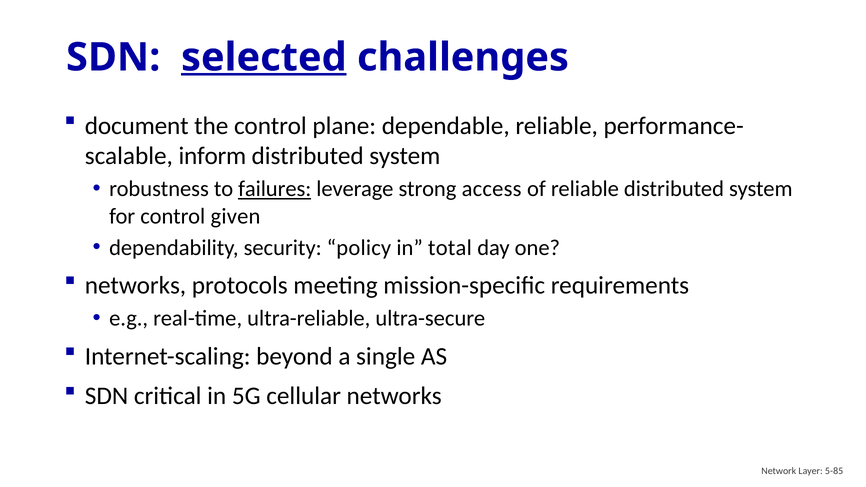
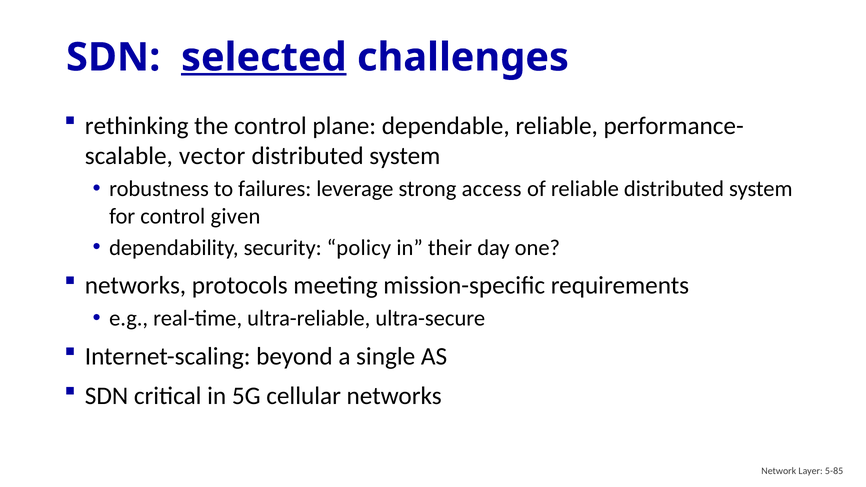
document: document -> rethinking (137, 126)
inform: inform -> vector (212, 156)
failures underline: present -> none (275, 189)
total: total -> their (450, 248)
